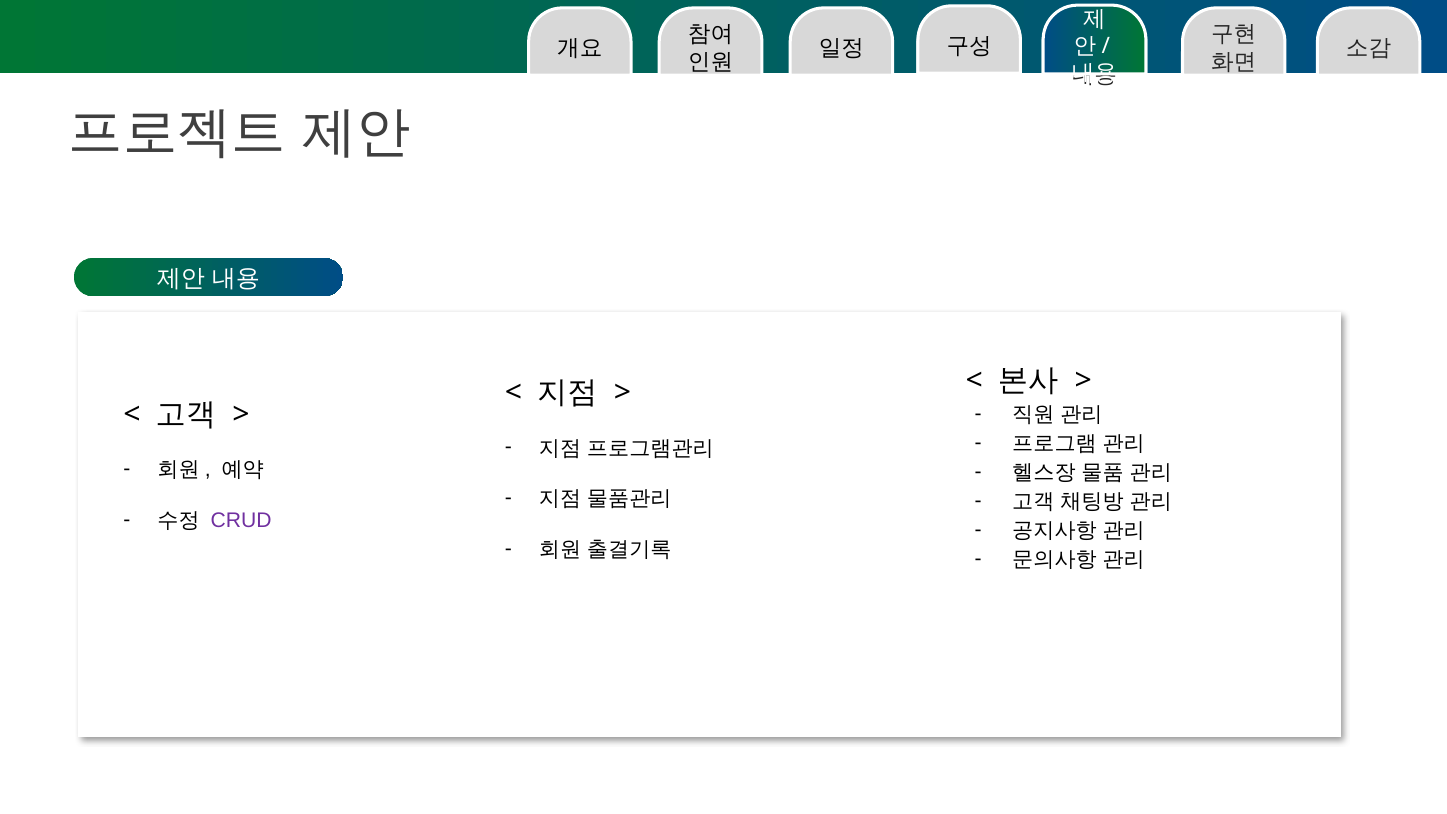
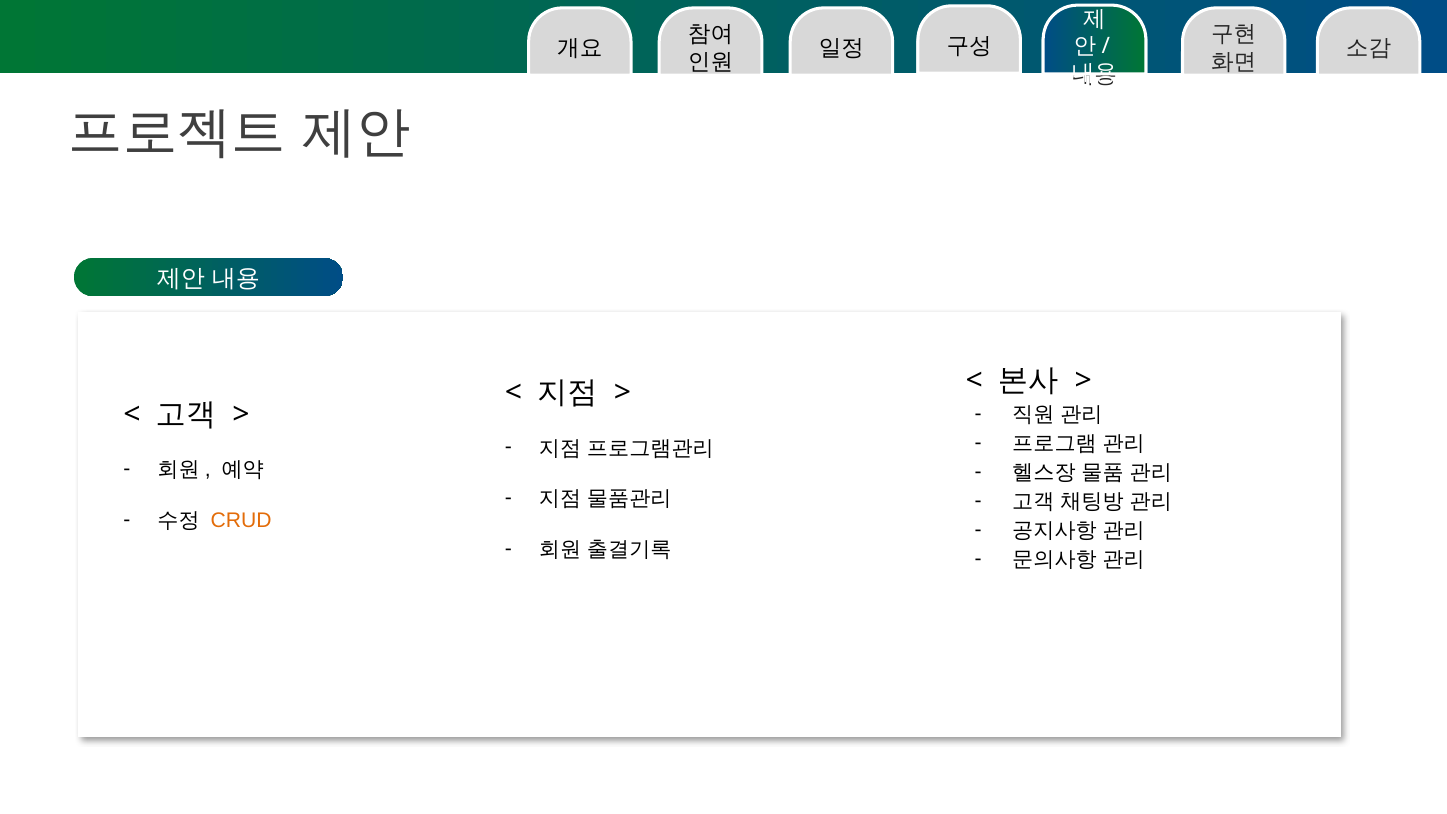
CRUD colour: purple -> orange (241, 520)
